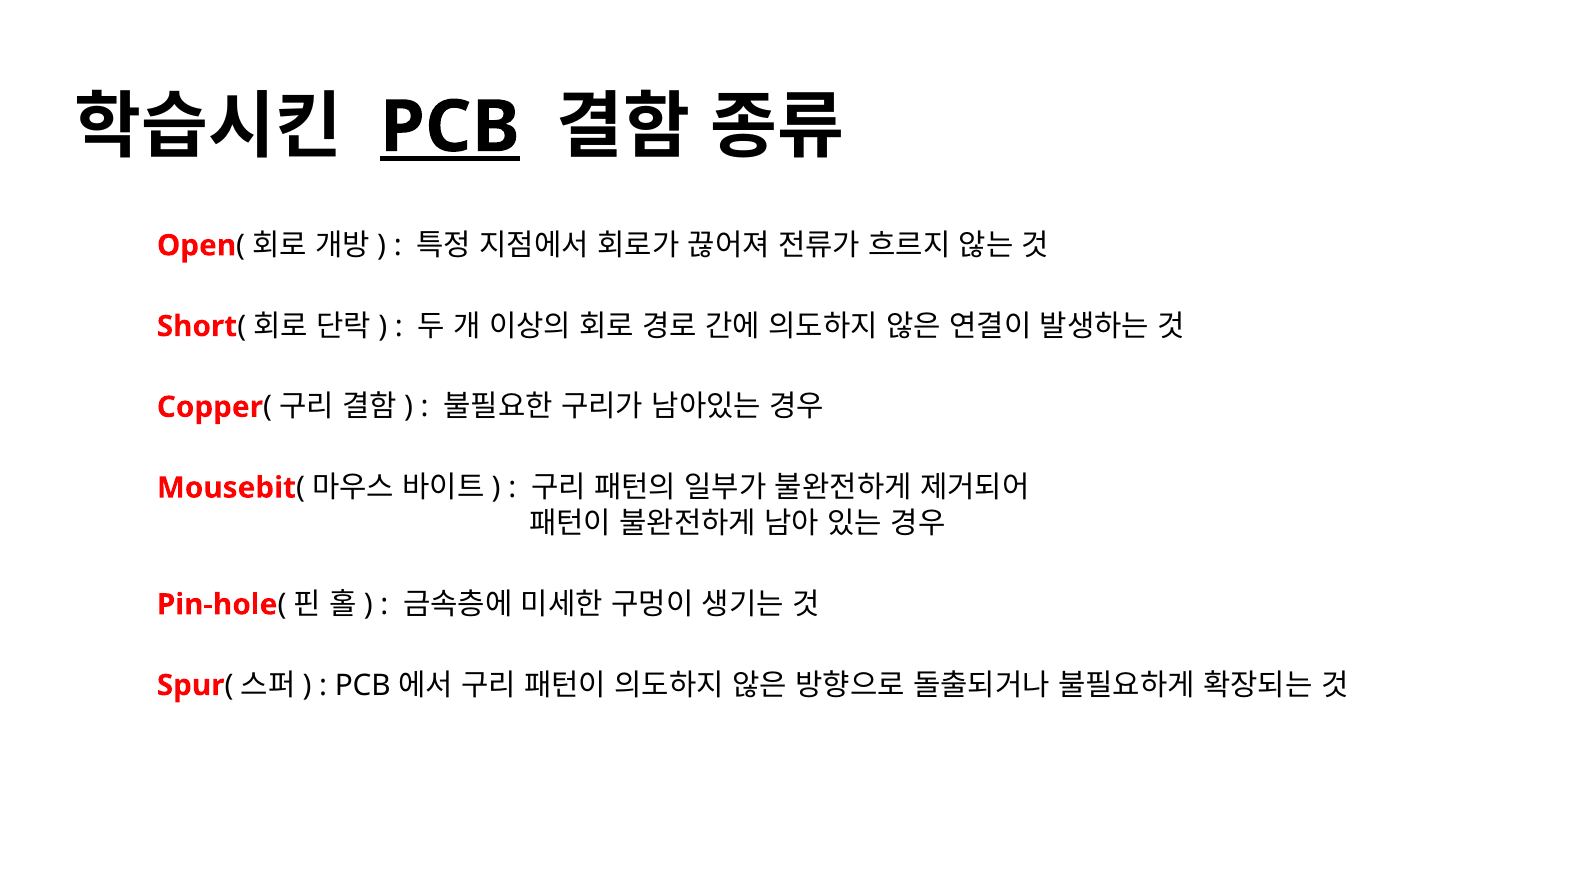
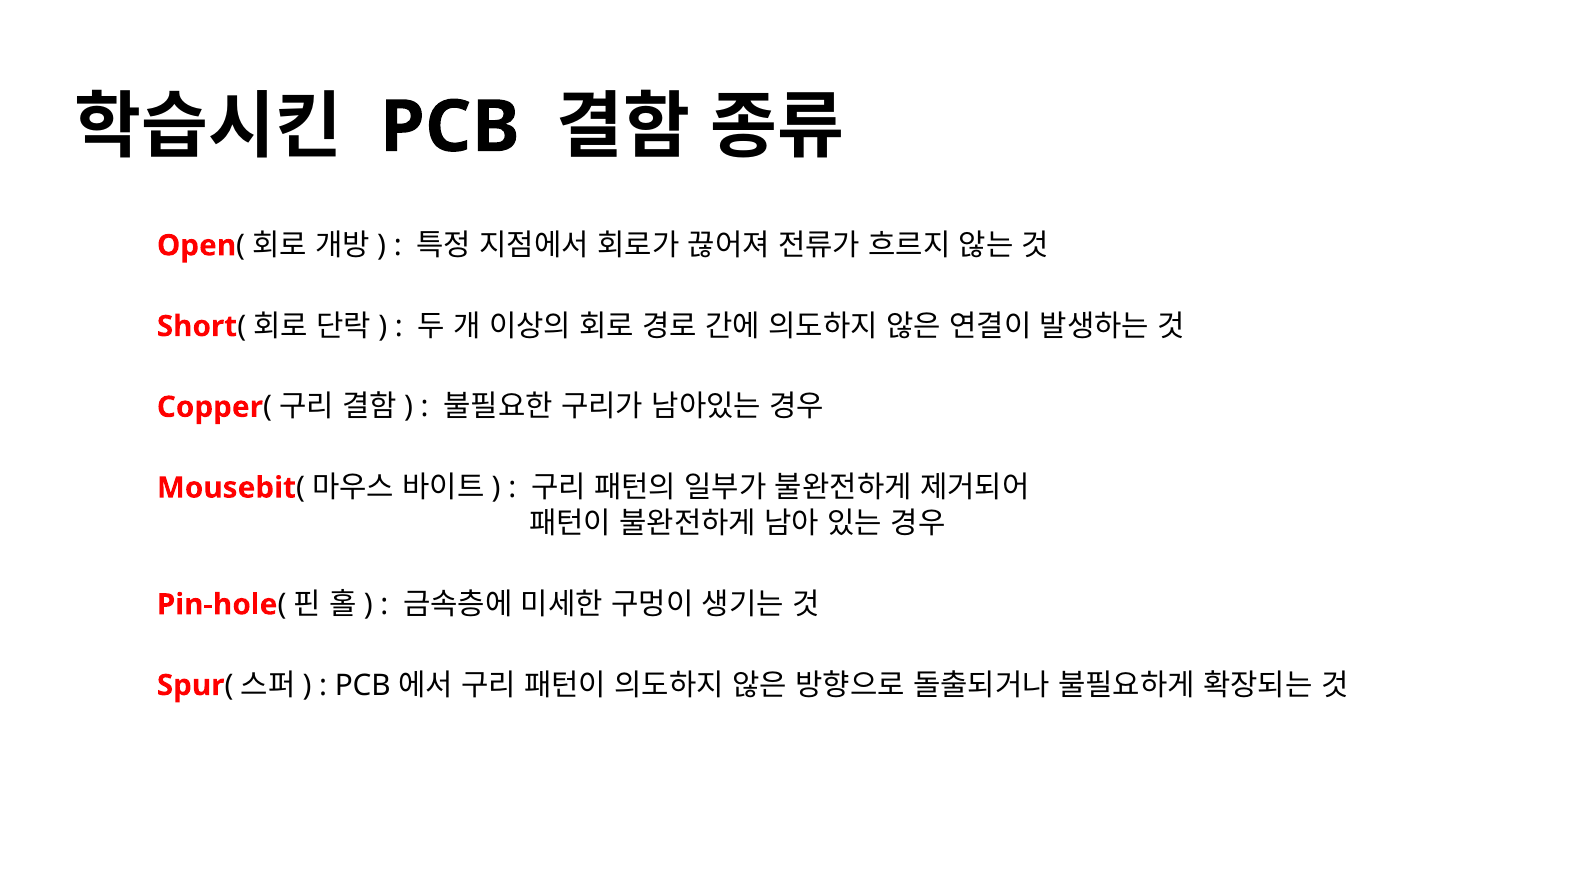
PCB underline: present -> none (450, 127)
